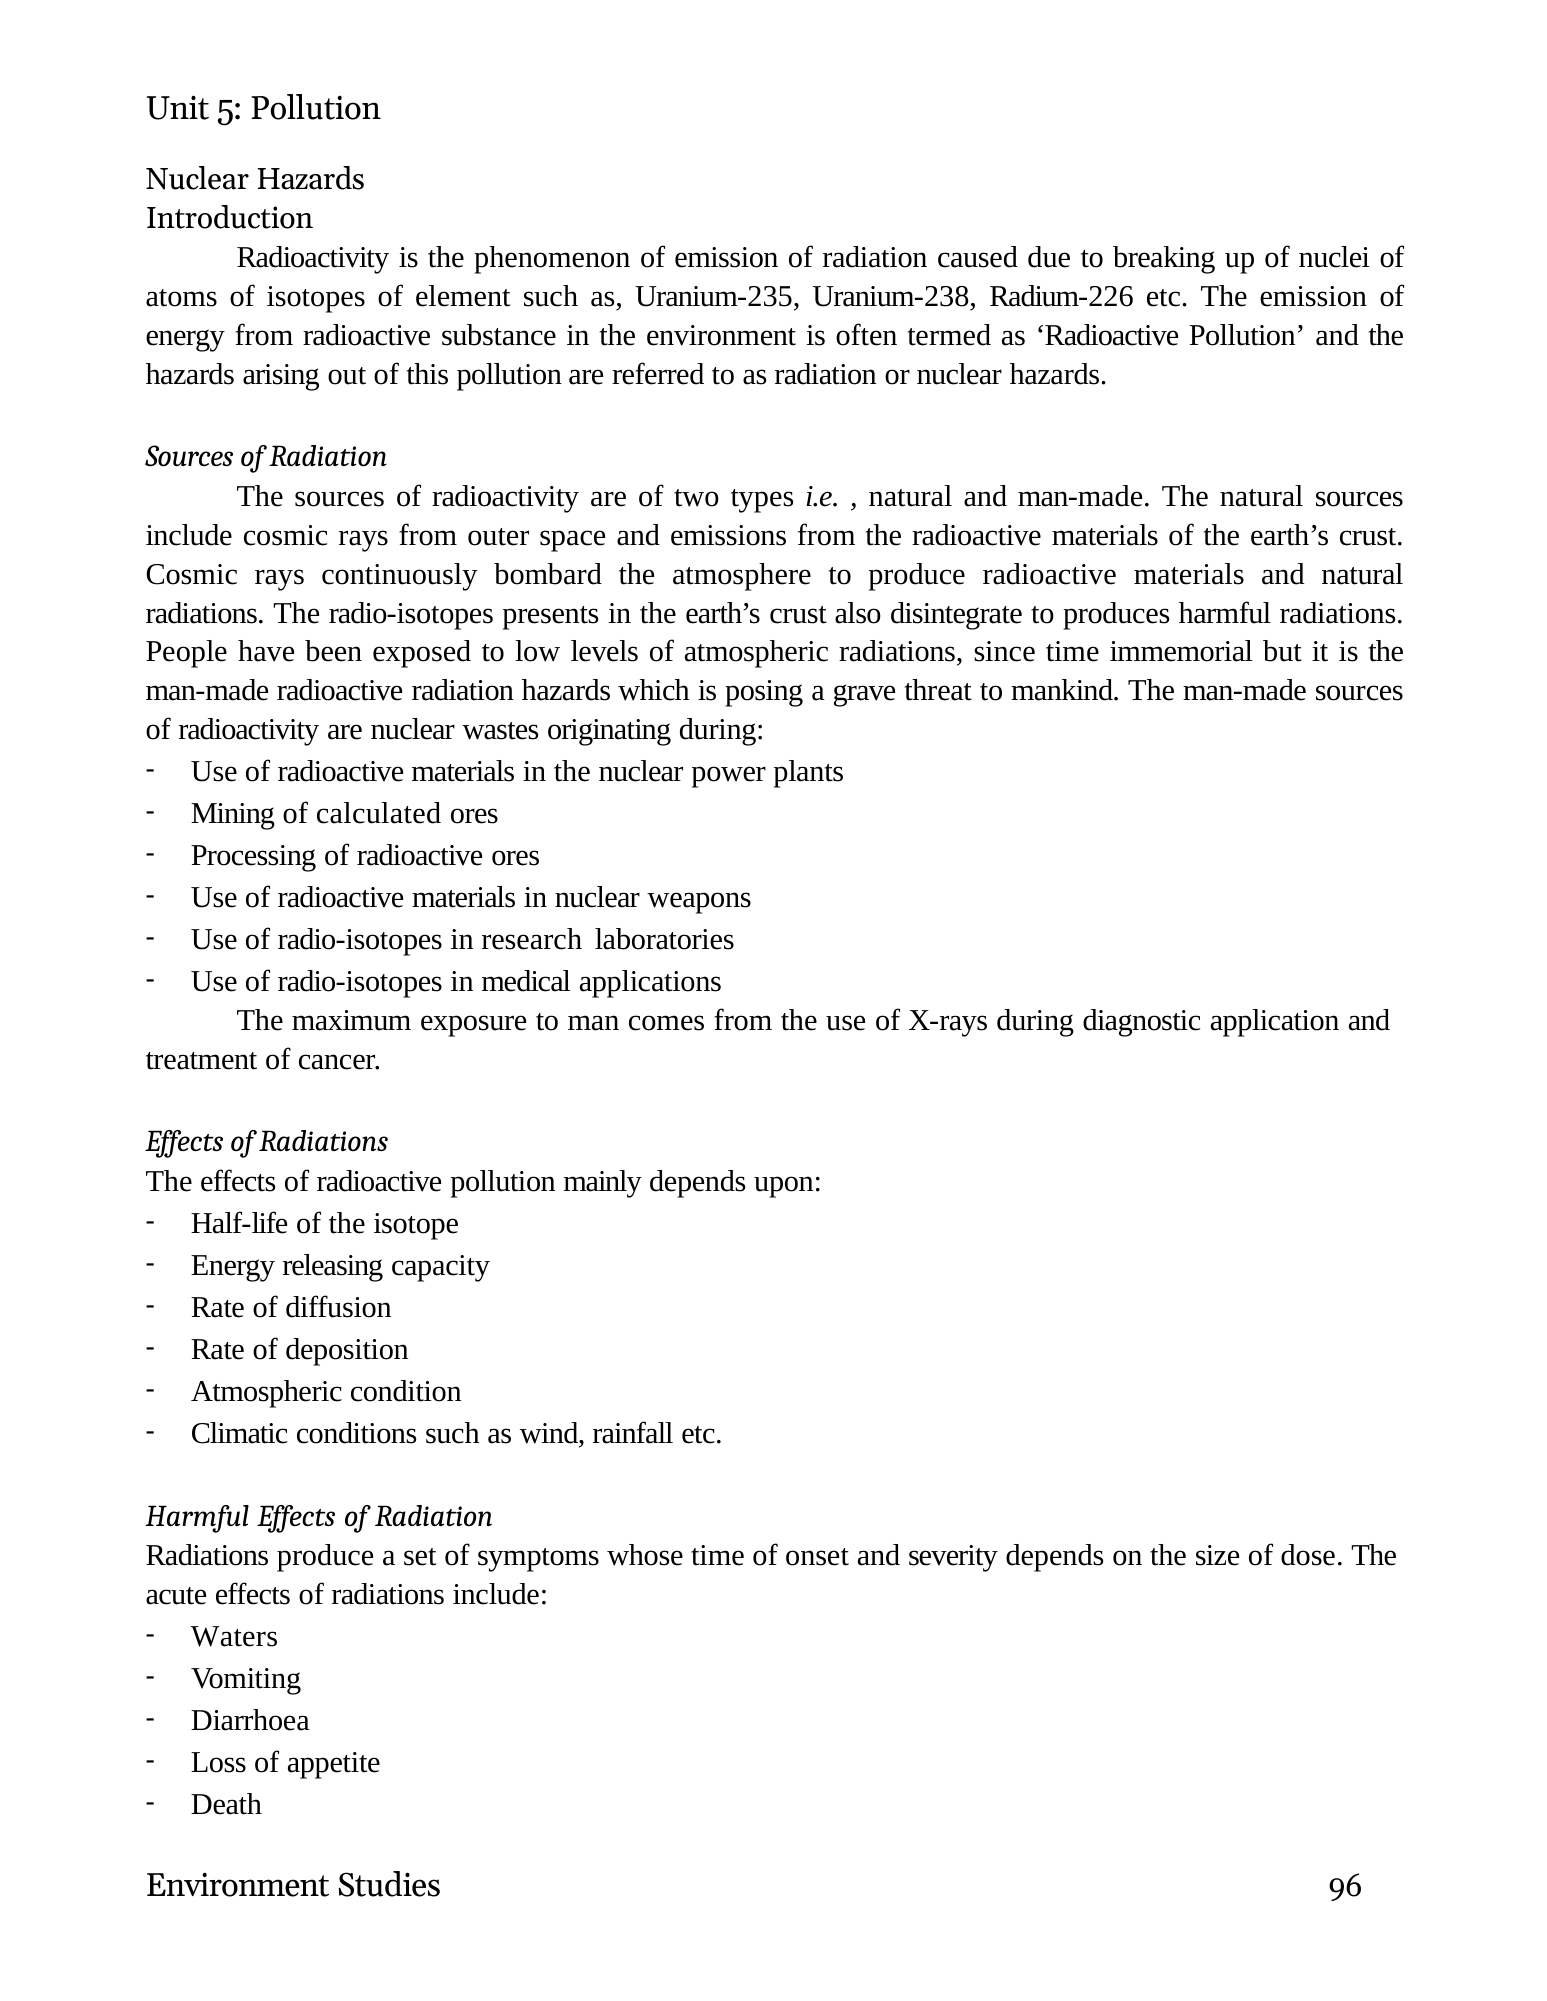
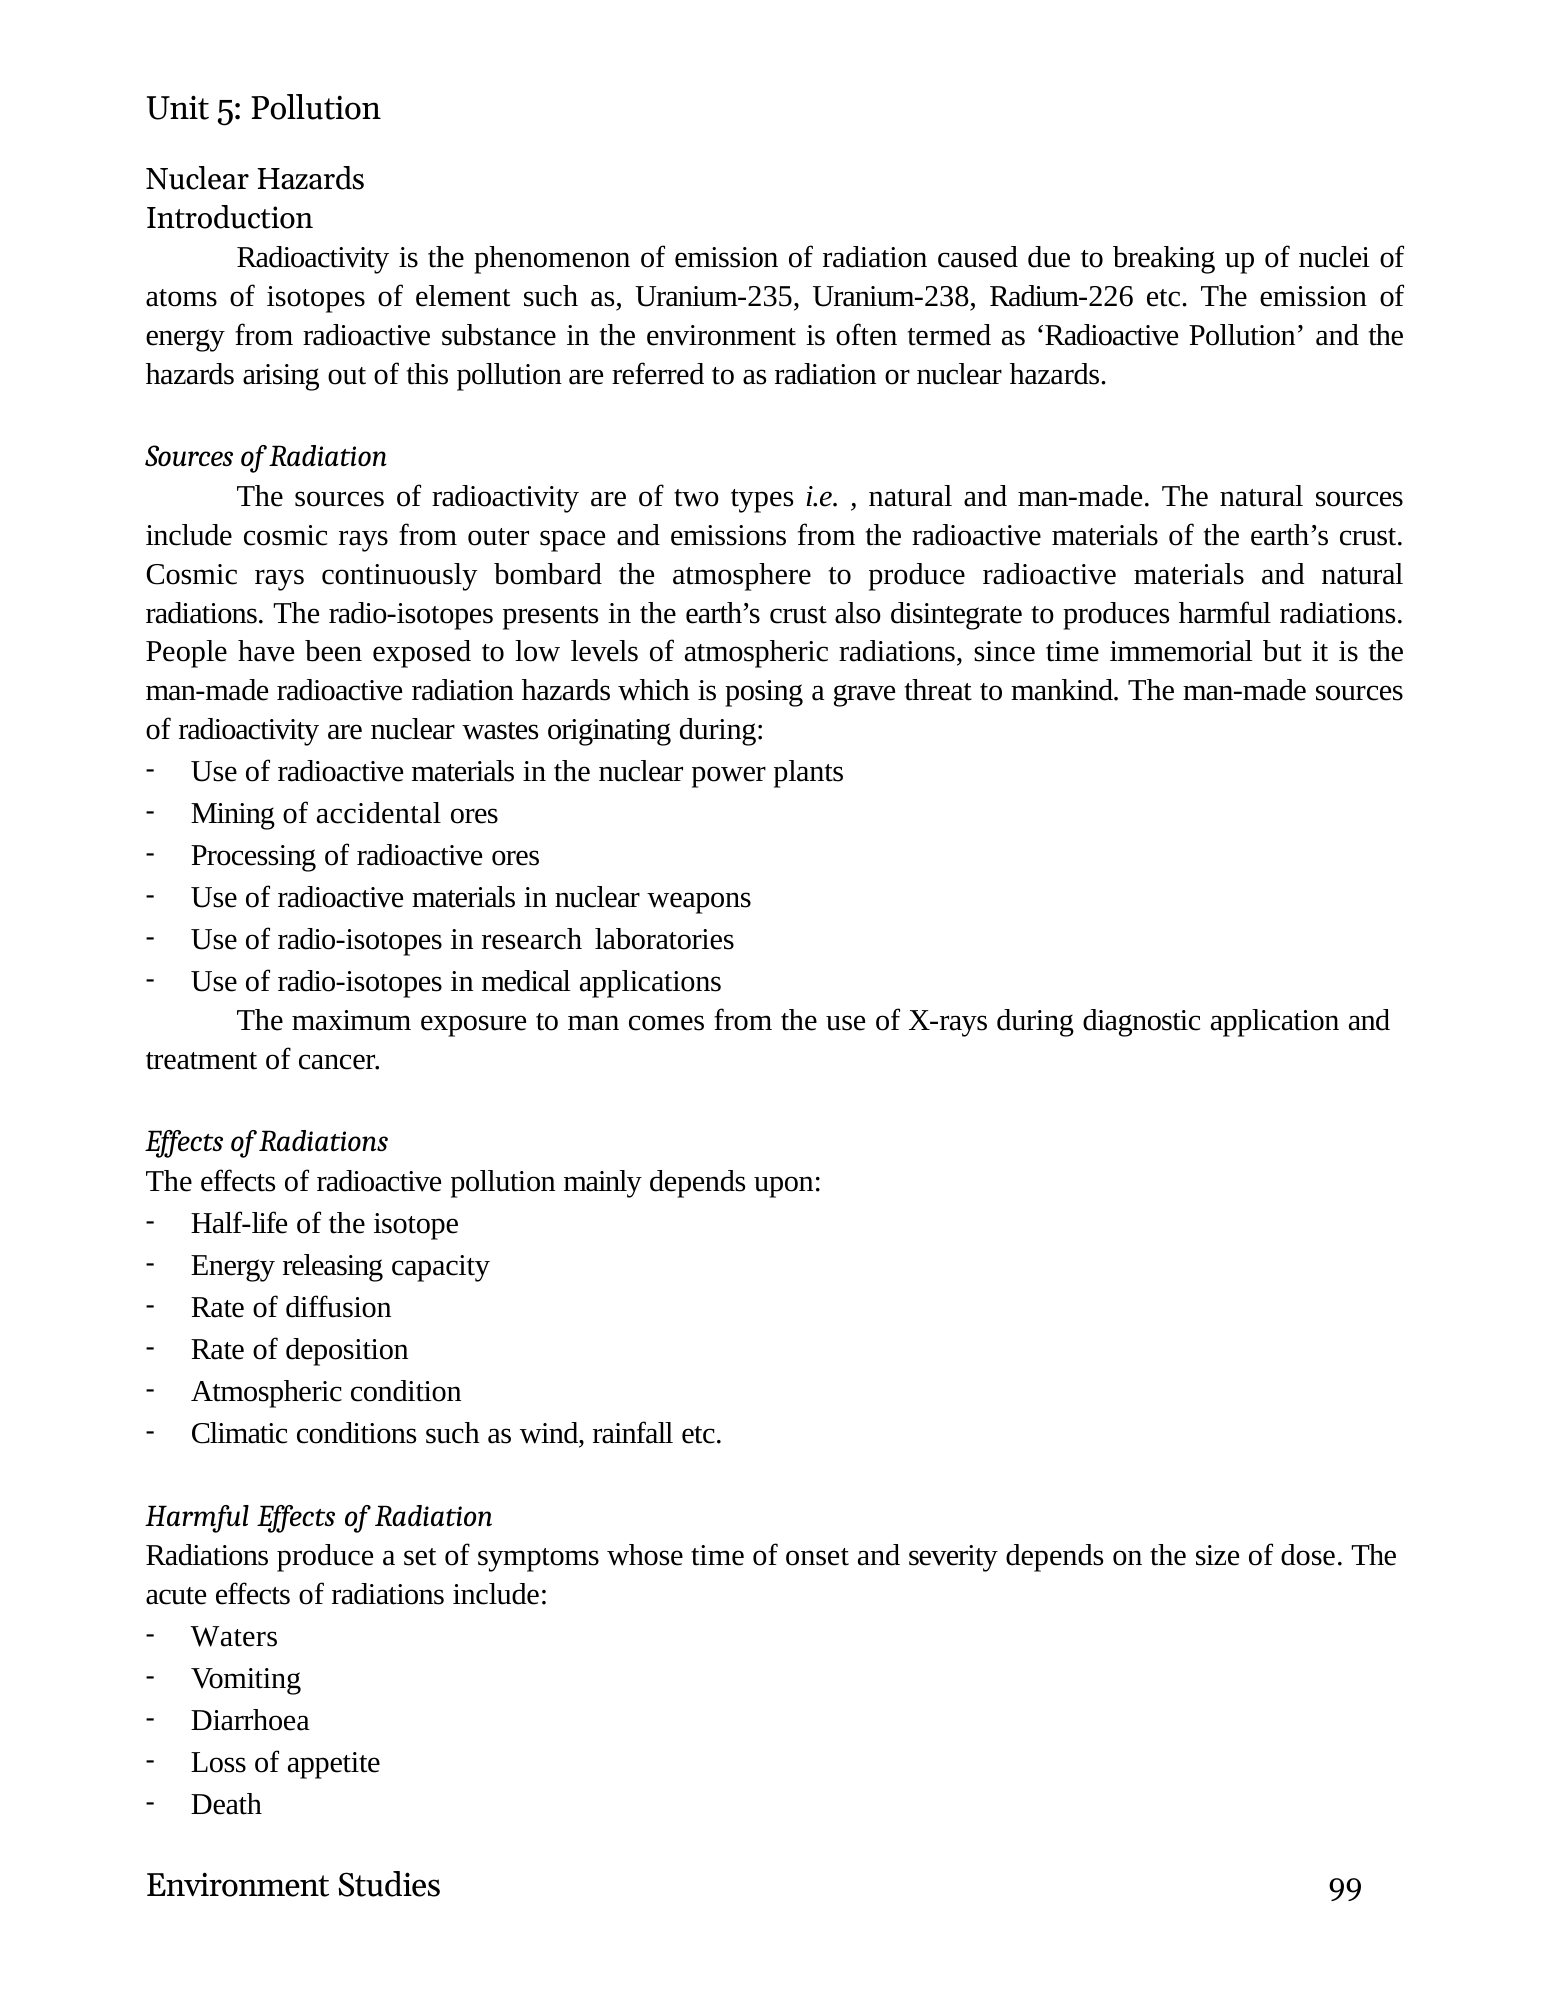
calculated: calculated -> accidental (379, 814)
96: 96 -> 99 (1345, 1887)
